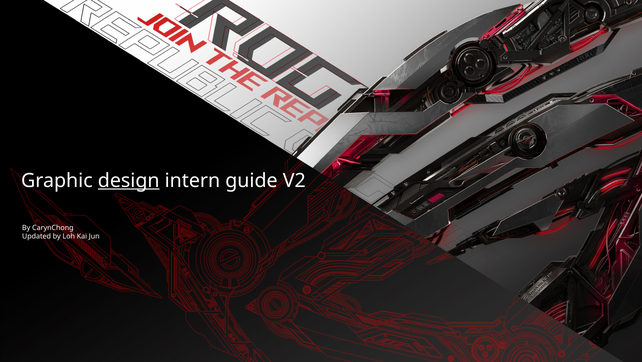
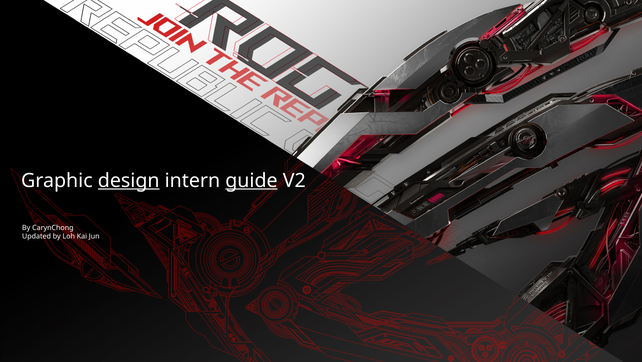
guide underline: none -> present (251, 181)
